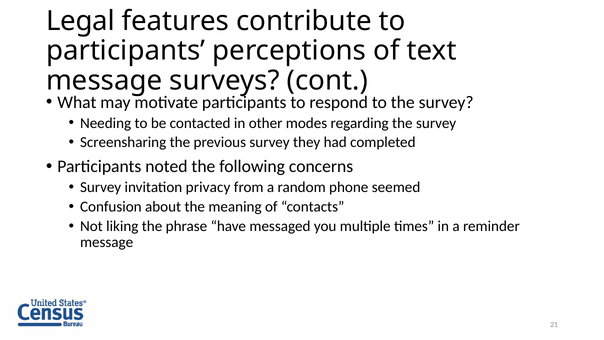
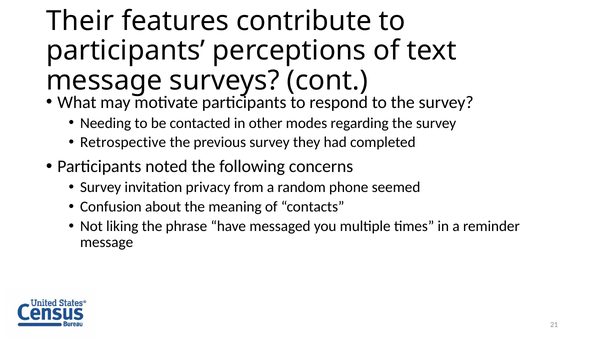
Legal: Legal -> Their (80, 21)
Screensharing: Screensharing -> Retrospective (123, 142)
